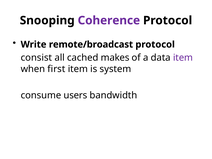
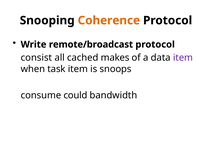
Coherence colour: purple -> orange (109, 20)
first: first -> task (56, 69)
system: system -> snoops (116, 69)
users: users -> could (75, 95)
